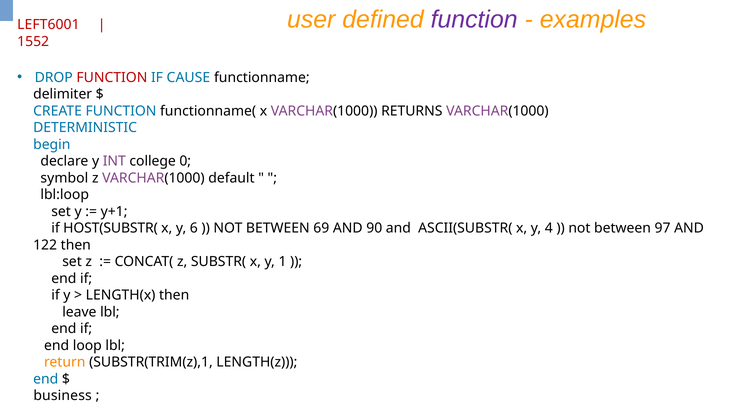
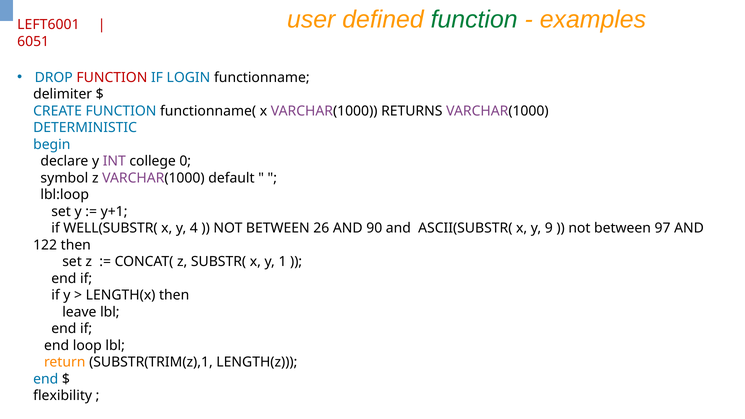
function colour: purple -> green (474, 19)
1552: 1552 -> 6051 (33, 42)
CAUSE: CAUSE -> LOGIN (188, 77)
HOST(SUBSTR(: HOST(SUBSTR( -> WELL(SUBSTR( (110, 228)
6: 6 -> 4 (194, 228)
69: 69 -> 26 (321, 228)
4: 4 -> 9 (549, 228)
business: business -> flexibility (63, 396)
